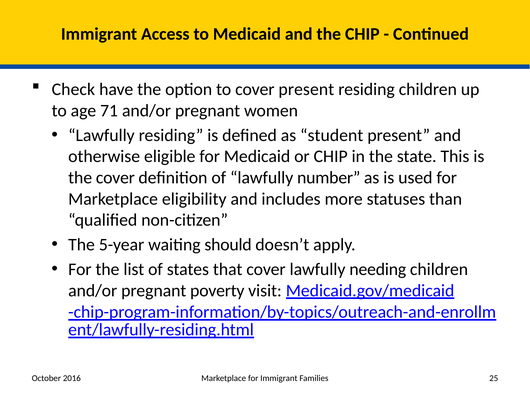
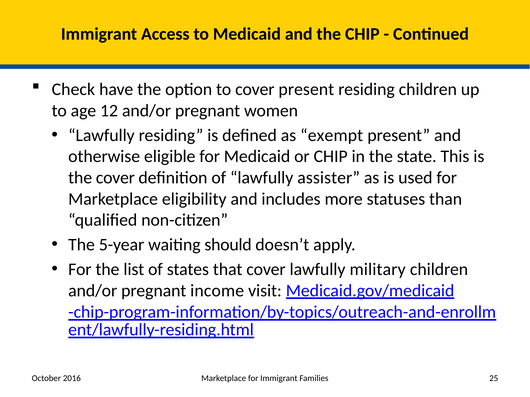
71: 71 -> 12 (109, 111)
student: student -> exempt (332, 135)
number: number -> assister (329, 178)
needing: needing -> military (378, 270)
poverty: poverty -> income (217, 291)
